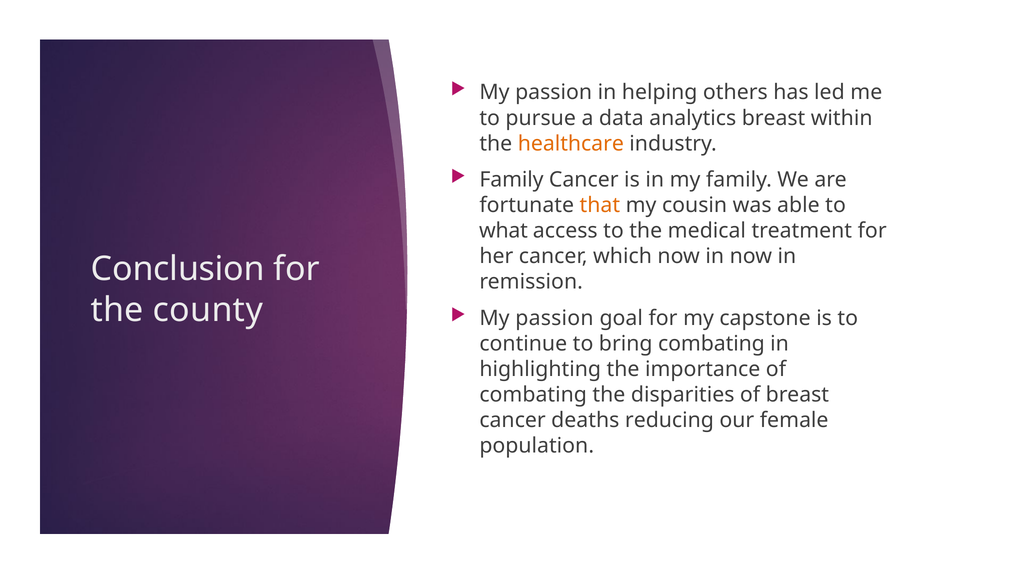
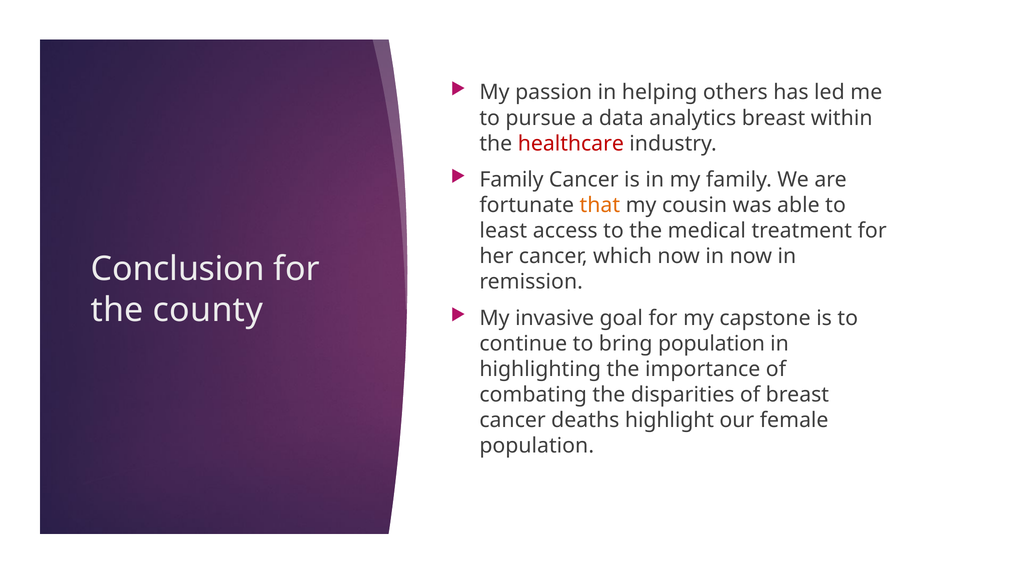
healthcare colour: orange -> red (571, 144)
what: what -> least (503, 231)
passion: passion -> invasive (555, 318)
bring combating: combating -> population (712, 344)
reducing: reducing -> highlight (669, 421)
